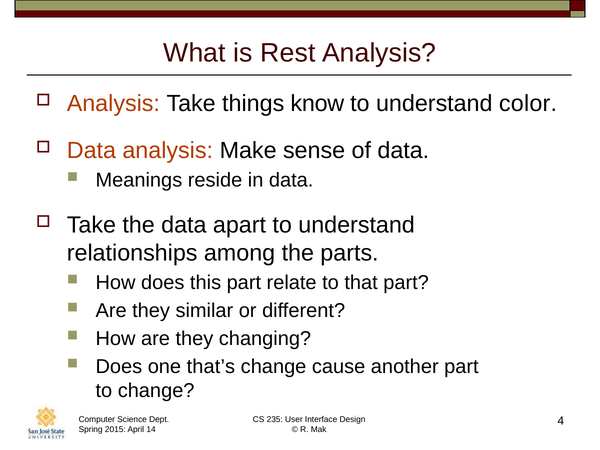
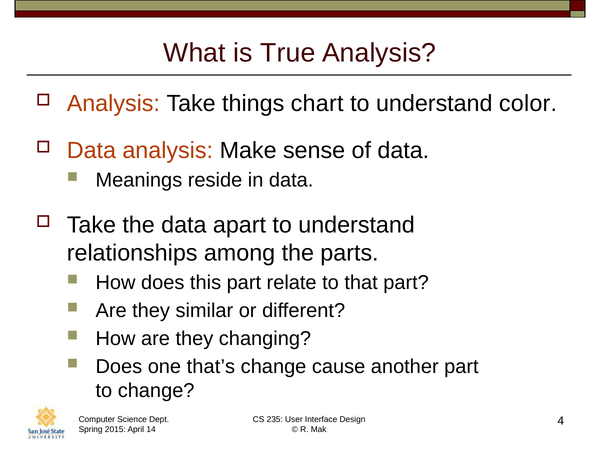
Rest: Rest -> True (288, 53)
know: know -> chart (317, 104)
